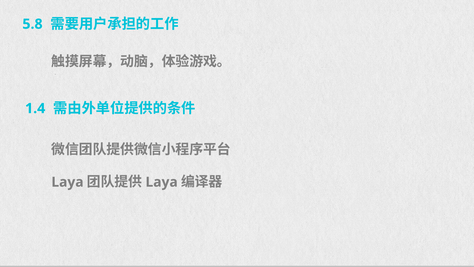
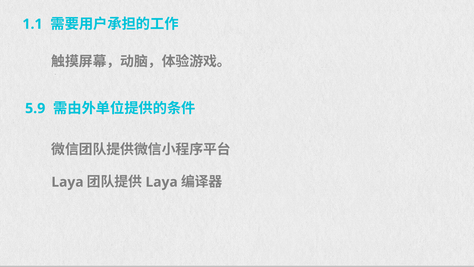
5.8: 5.8 -> 1.1 (32, 24)
1.4: 1.4 -> 5.9 (35, 108)
